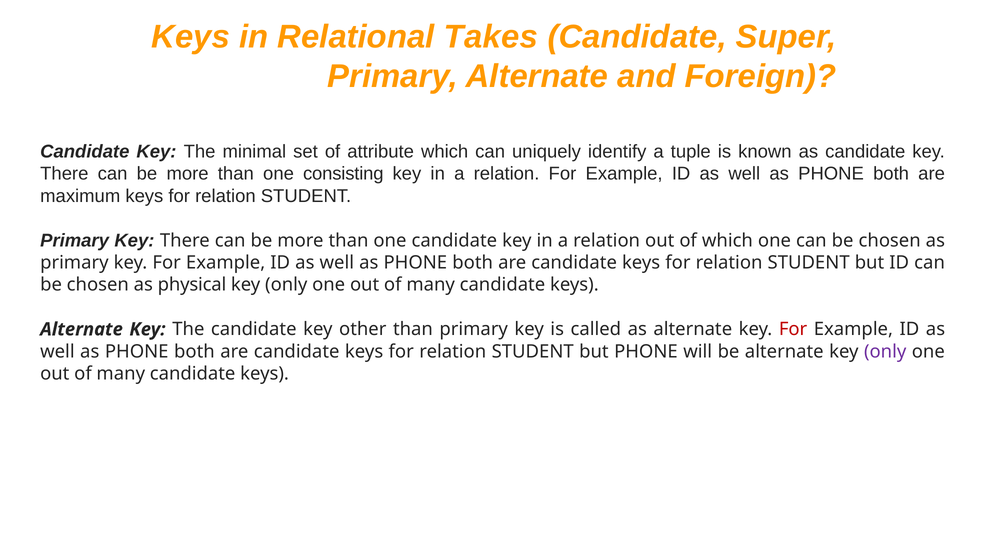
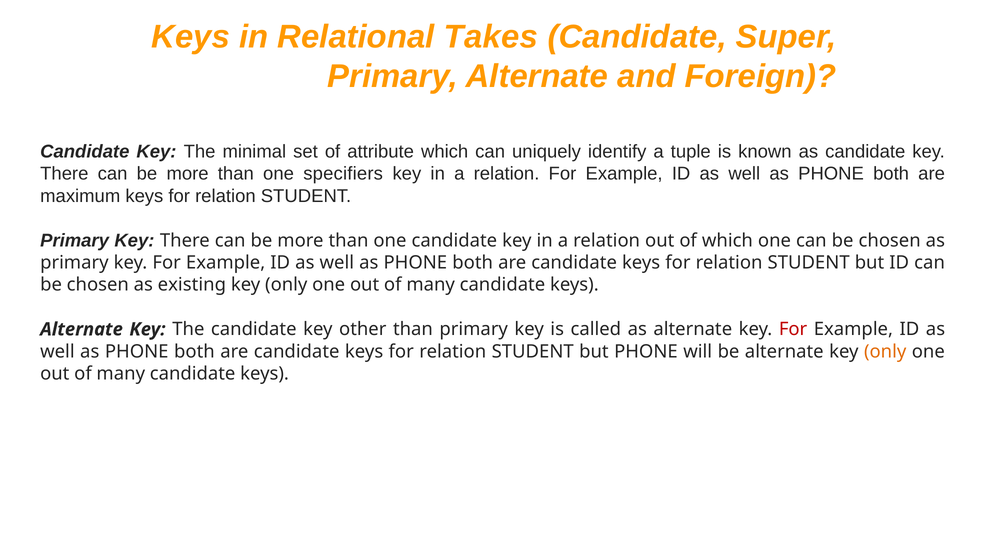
consisting: consisting -> specifiers (343, 174)
physical: physical -> existing (192, 285)
only colour: purple -> orange (885, 351)
